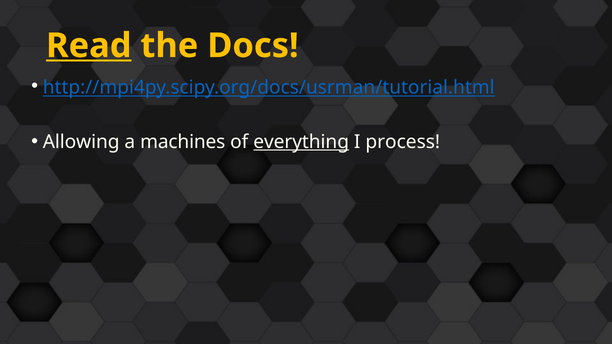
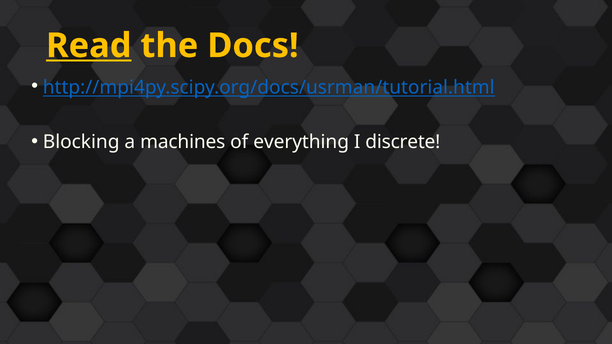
Allowing: Allowing -> Blocking (81, 142)
everything underline: present -> none (301, 142)
process: process -> discrete (403, 142)
